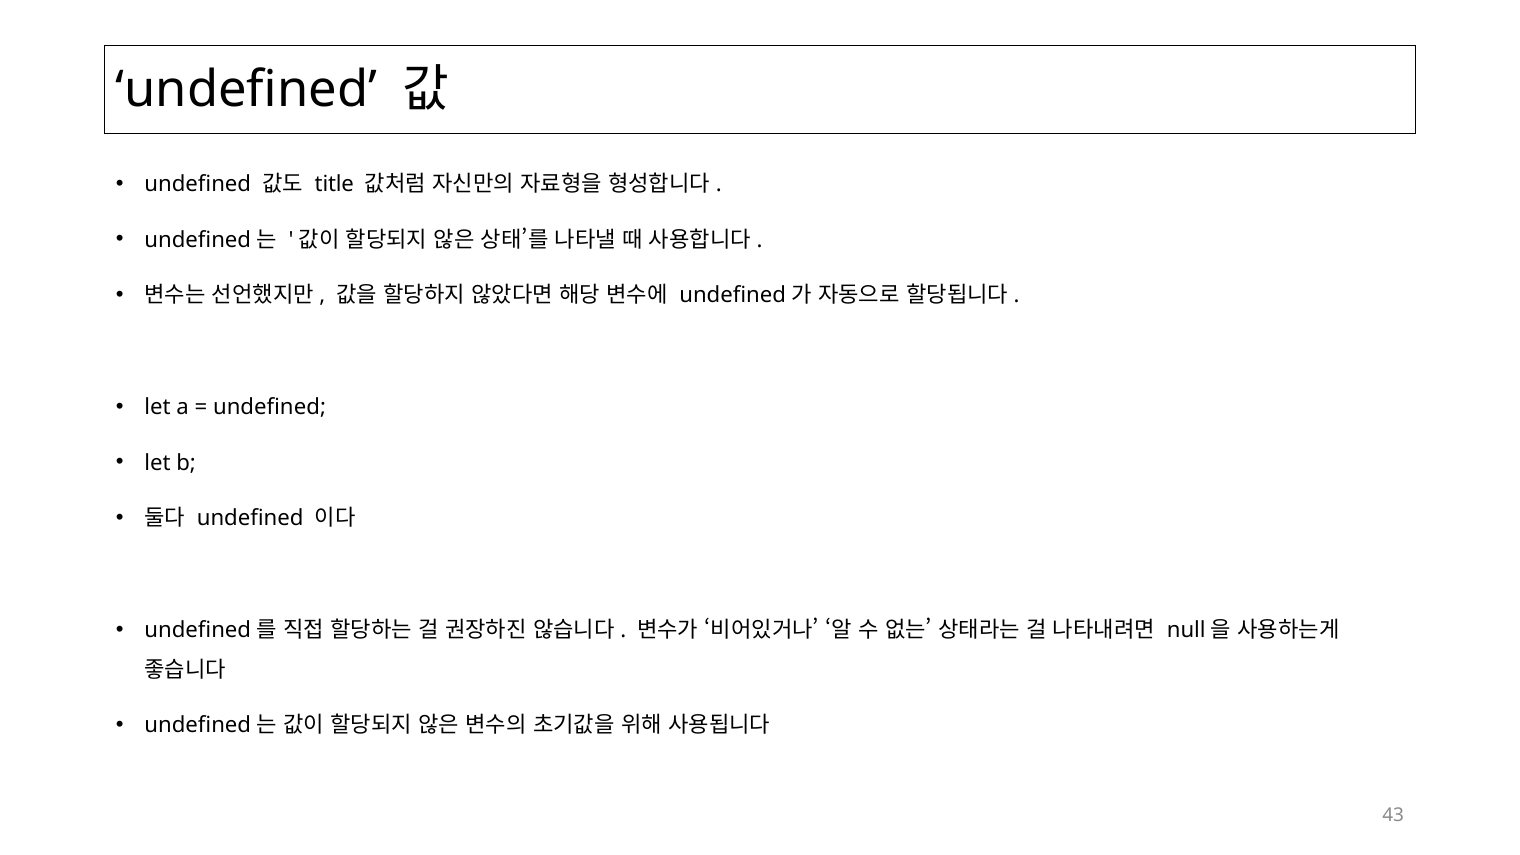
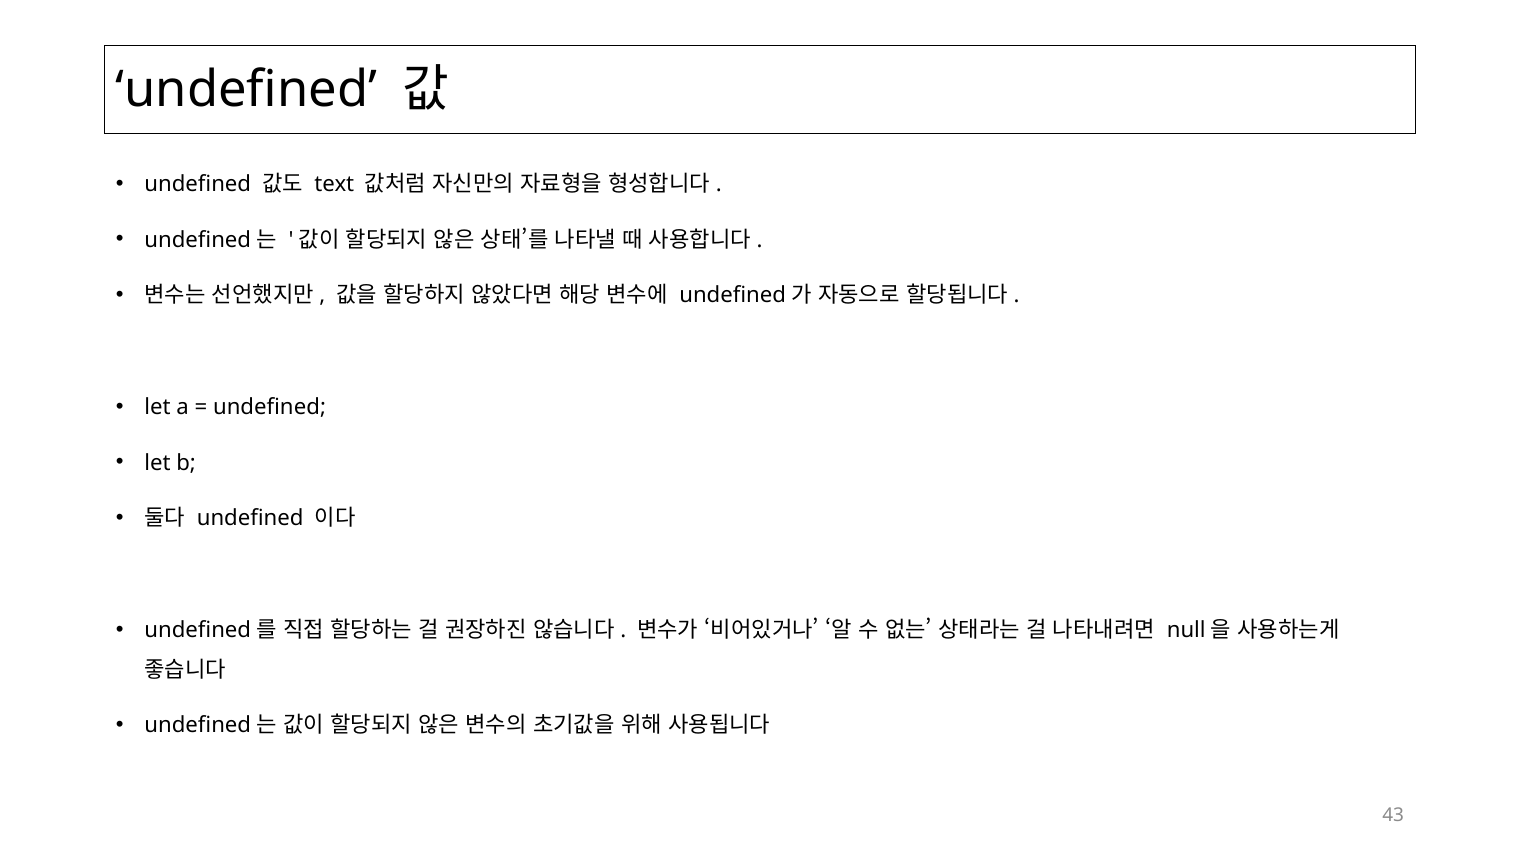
title: title -> text (334, 184)
